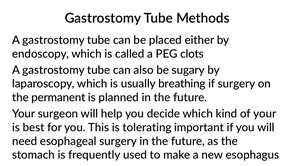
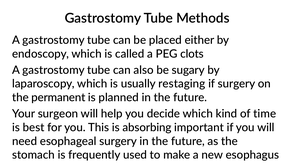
breathing: breathing -> restaging (182, 84)
of your: your -> time (265, 114)
tolerating: tolerating -> absorbing (147, 127)
